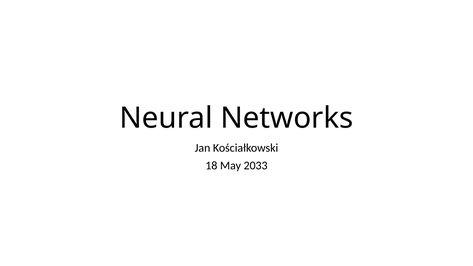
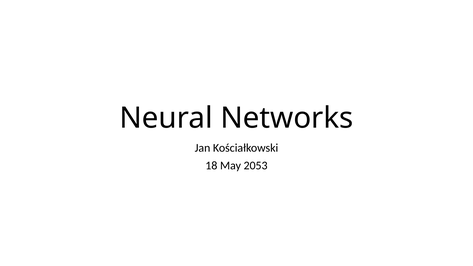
2033: 2033 -> 2053 (256, 166)
